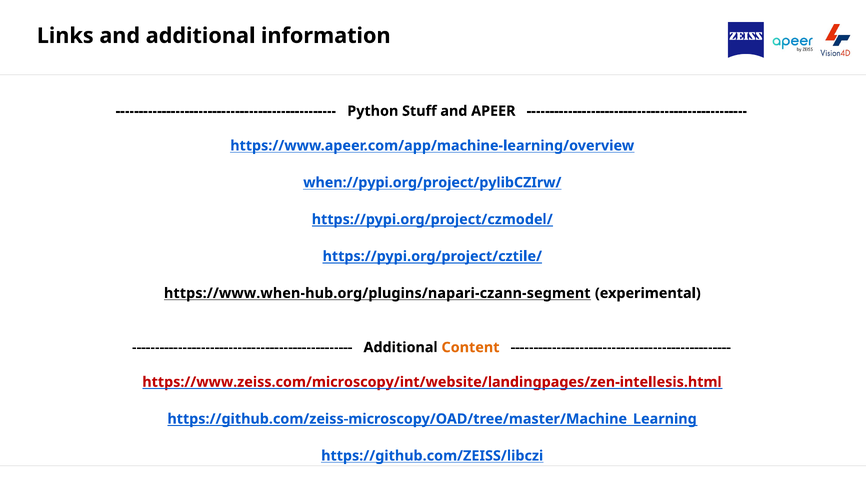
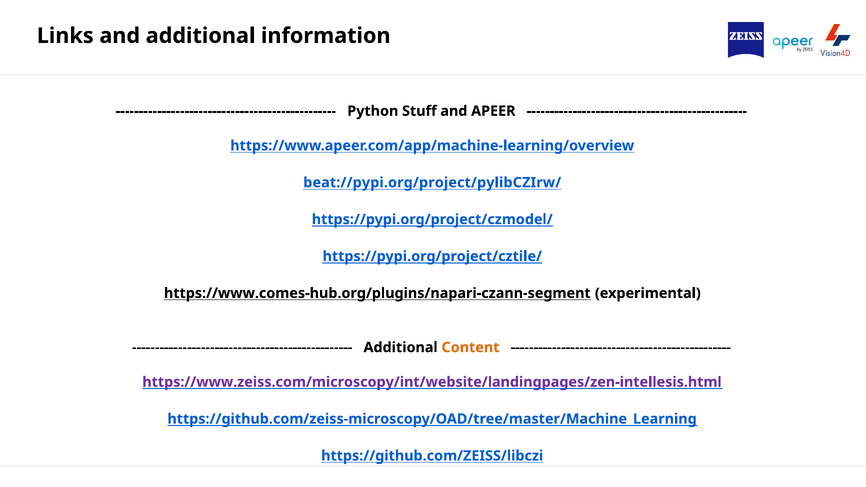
when://pypi.org/project/pylibCZIrw/: when://pypi.org/project/pylibCZIrw/ -> beat://pypi.org/project/pylibCZIrw/ (432, 183)
https://www.when-hub.org/plugins/napari-czann-segment: https://www.when-hub.org/plugins/napari-czann-segment -> https://www.comes-hub.org/plugins/napari-czann-segment (377, 293)
https://www.zeiss.com/microscopy/int/website/landingpages/zen-intellesis.html colour: red -> purple (432, 382)
